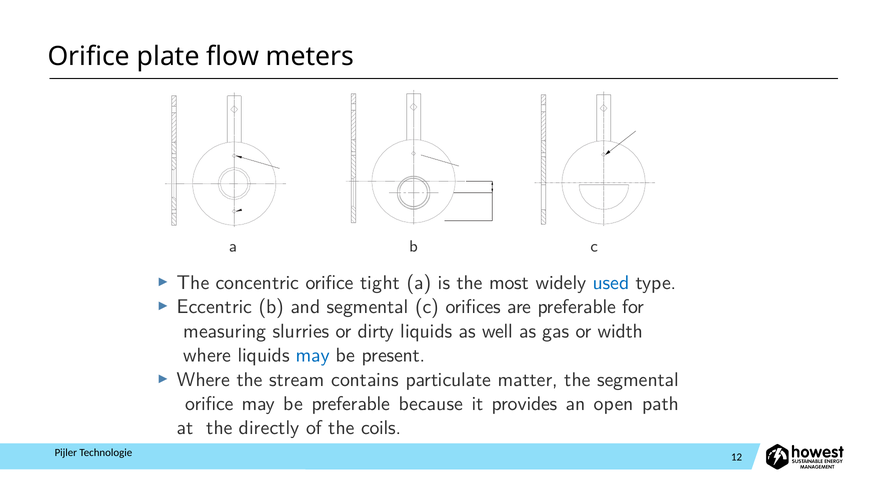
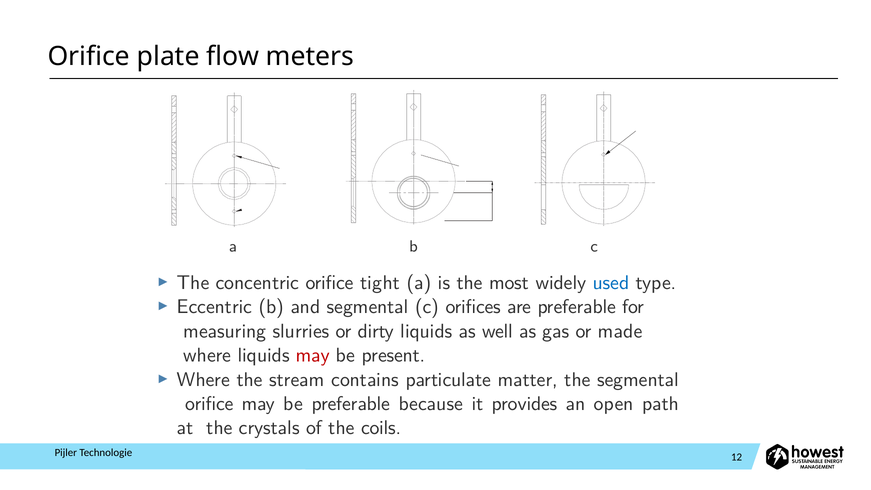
width: width -> made (620, 331)
may colour: blue -> red (313, 355)
directly: directly -> crystals (269, 428)
